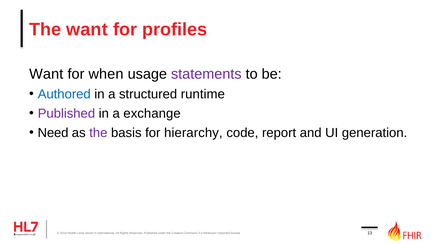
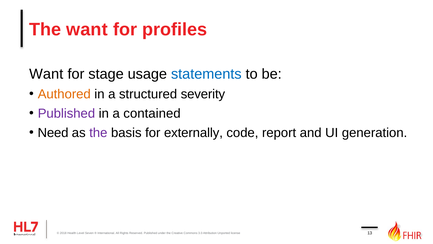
when: when -> stage (106, 74)
statements colour: purple -> blue (206, 74)
Authored colour: blue -> orange (64, 94)
runtime: runtime -> severity (203, 94)
exchange: exchange -> contained (152, 113)
hierarchy: hierarchy -> externally (193, 133)
